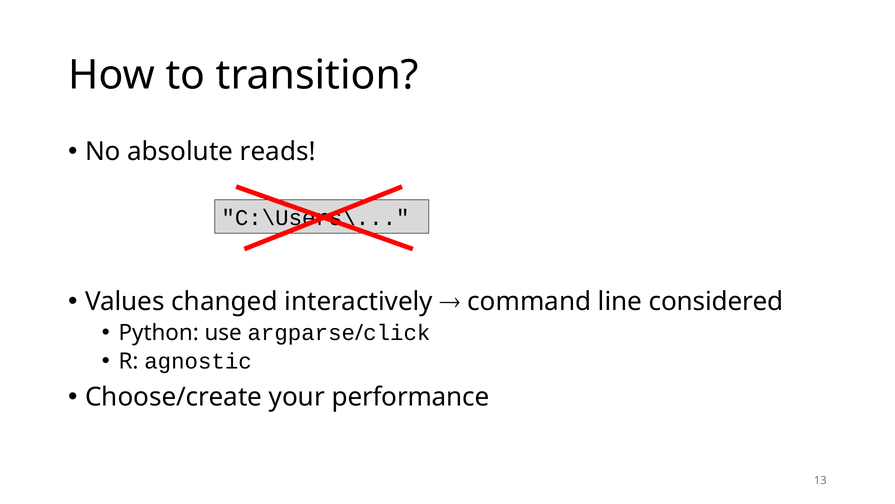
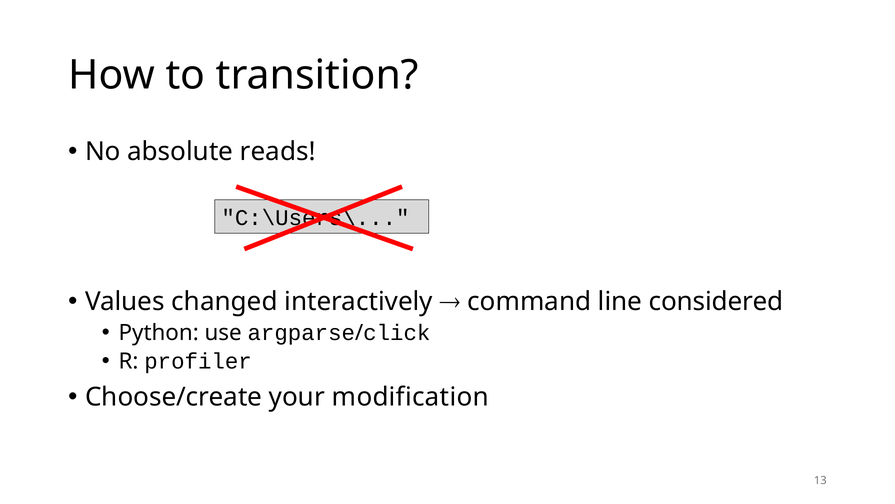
agnostic: agnostic -> profiler (198, 361)
performance: performance -> modification (410, 397)
